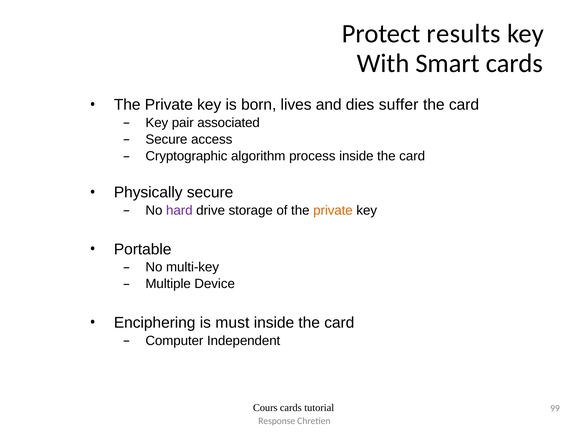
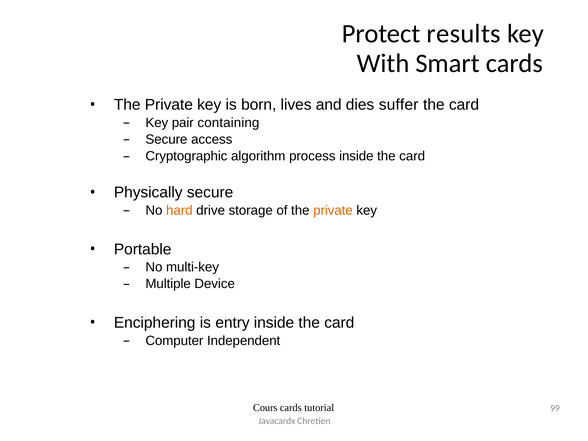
associated: associated -> containing (228, 123)
hard colour: purple -> orange (179, 210)
must: must -> entry (232, 322)
Response: Response -> Javacardx (277, 421)
